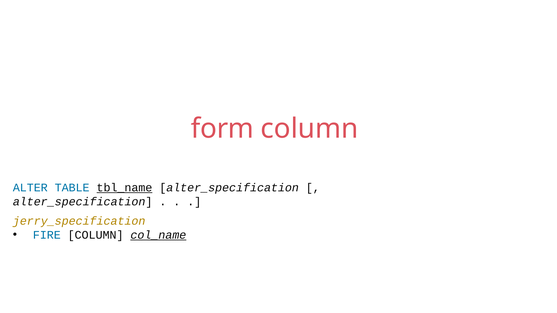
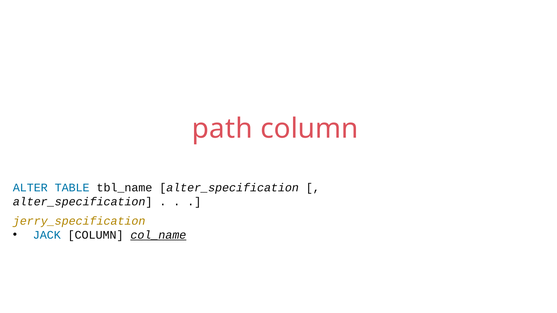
form: form -> path (222, 129)
tbl_name underline: present -> none (124, 188)
FIRE: FIRE -> JACK (47, 235)
